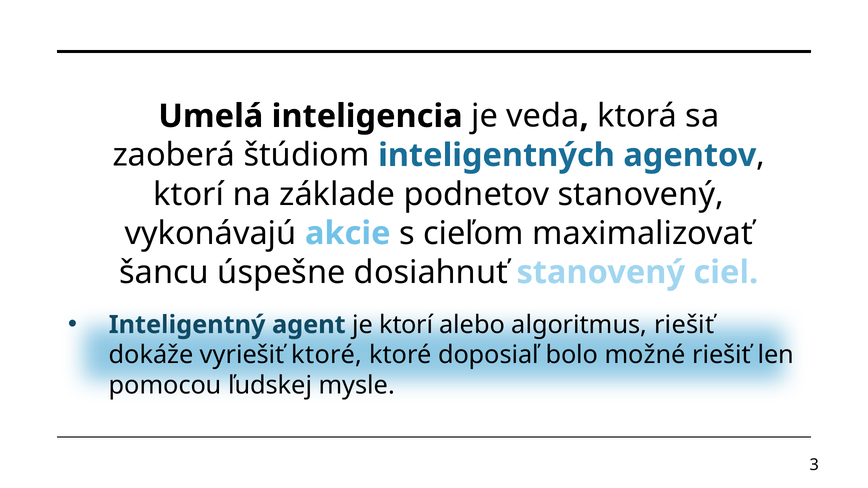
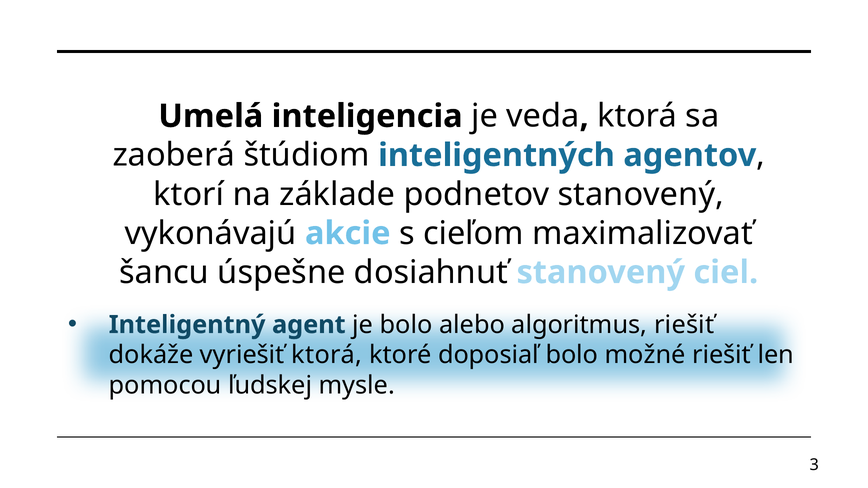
je ktorí: ktorí -> bolo (406, 325)
vyriešiť ktoré: ktoré -> ktorá (327, 355)
